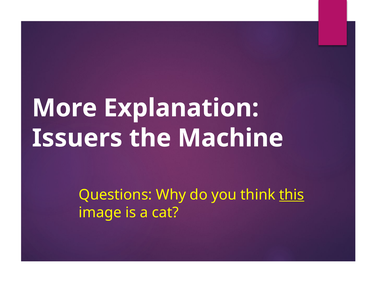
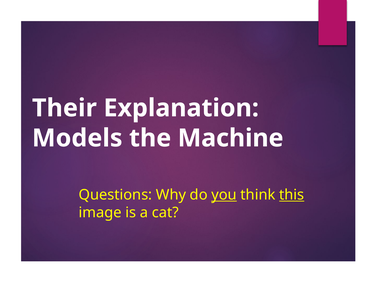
More: More -> Their (64, 108)
Issuers: Issuers -> Models (77, 138)
you underline: none -> present (224, 195)
